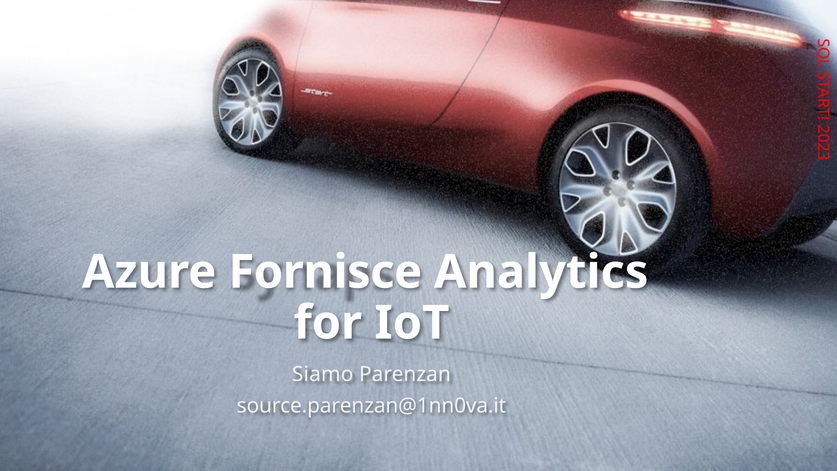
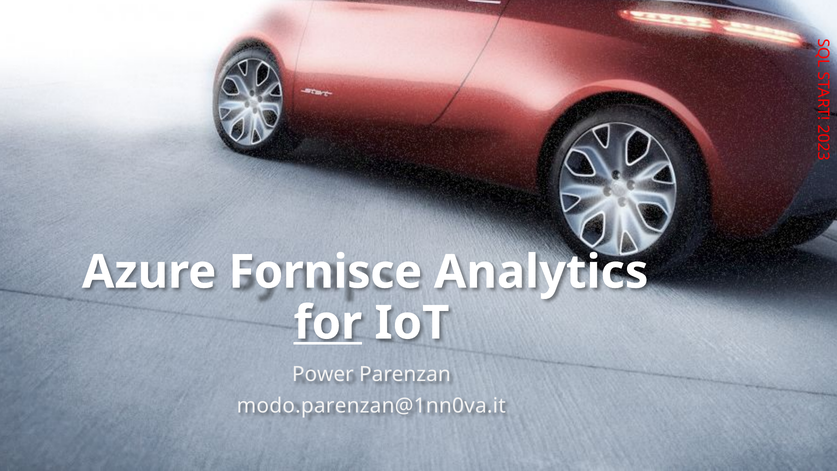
for underline: none -> present (328, 323)
Siamo: Siamo -> Power (323, 374)
source.parenzan@1nn0va.it: source.parenzan@1nn0va.it -> modo.parenzan@1nn0va.it (371, 406)
